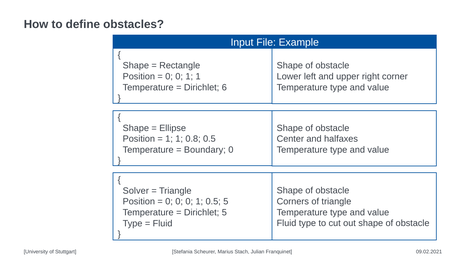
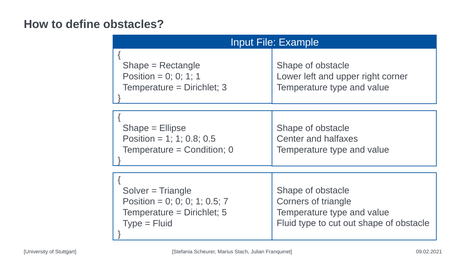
6: 6 -> 3 (224, 87)
Boundary: Boundary -> Condition (205, 150)
0.5 5: 5 -> 7 (226, 202)
